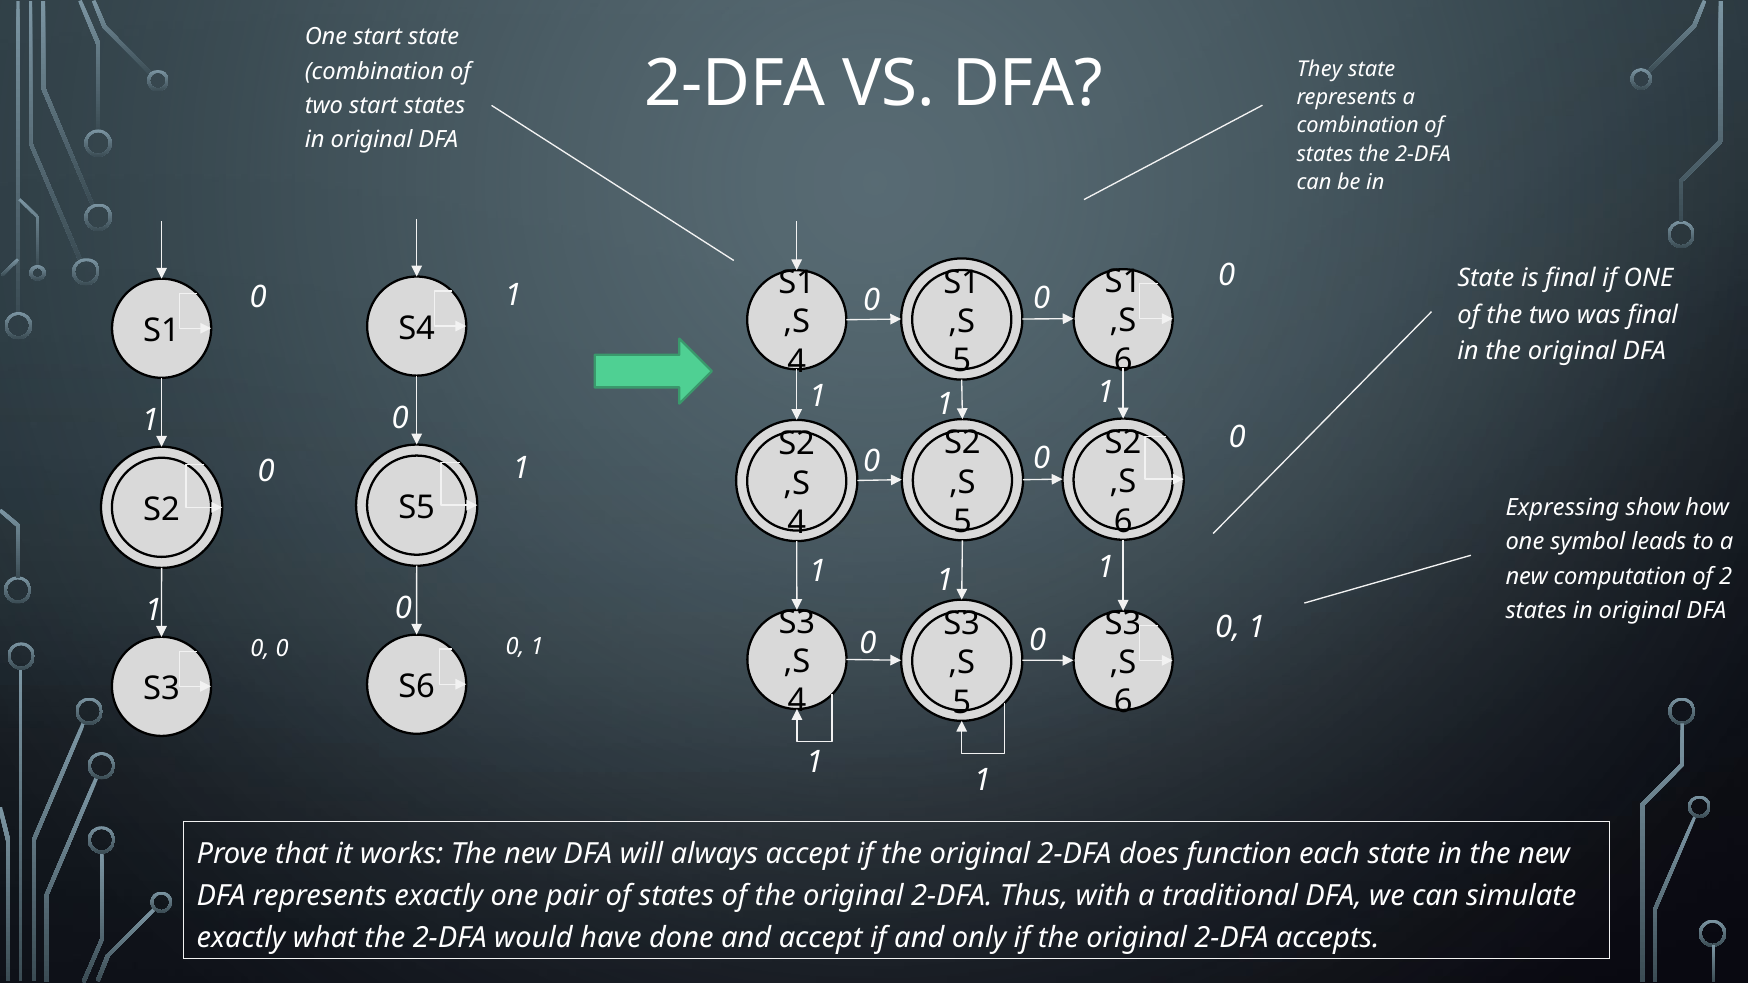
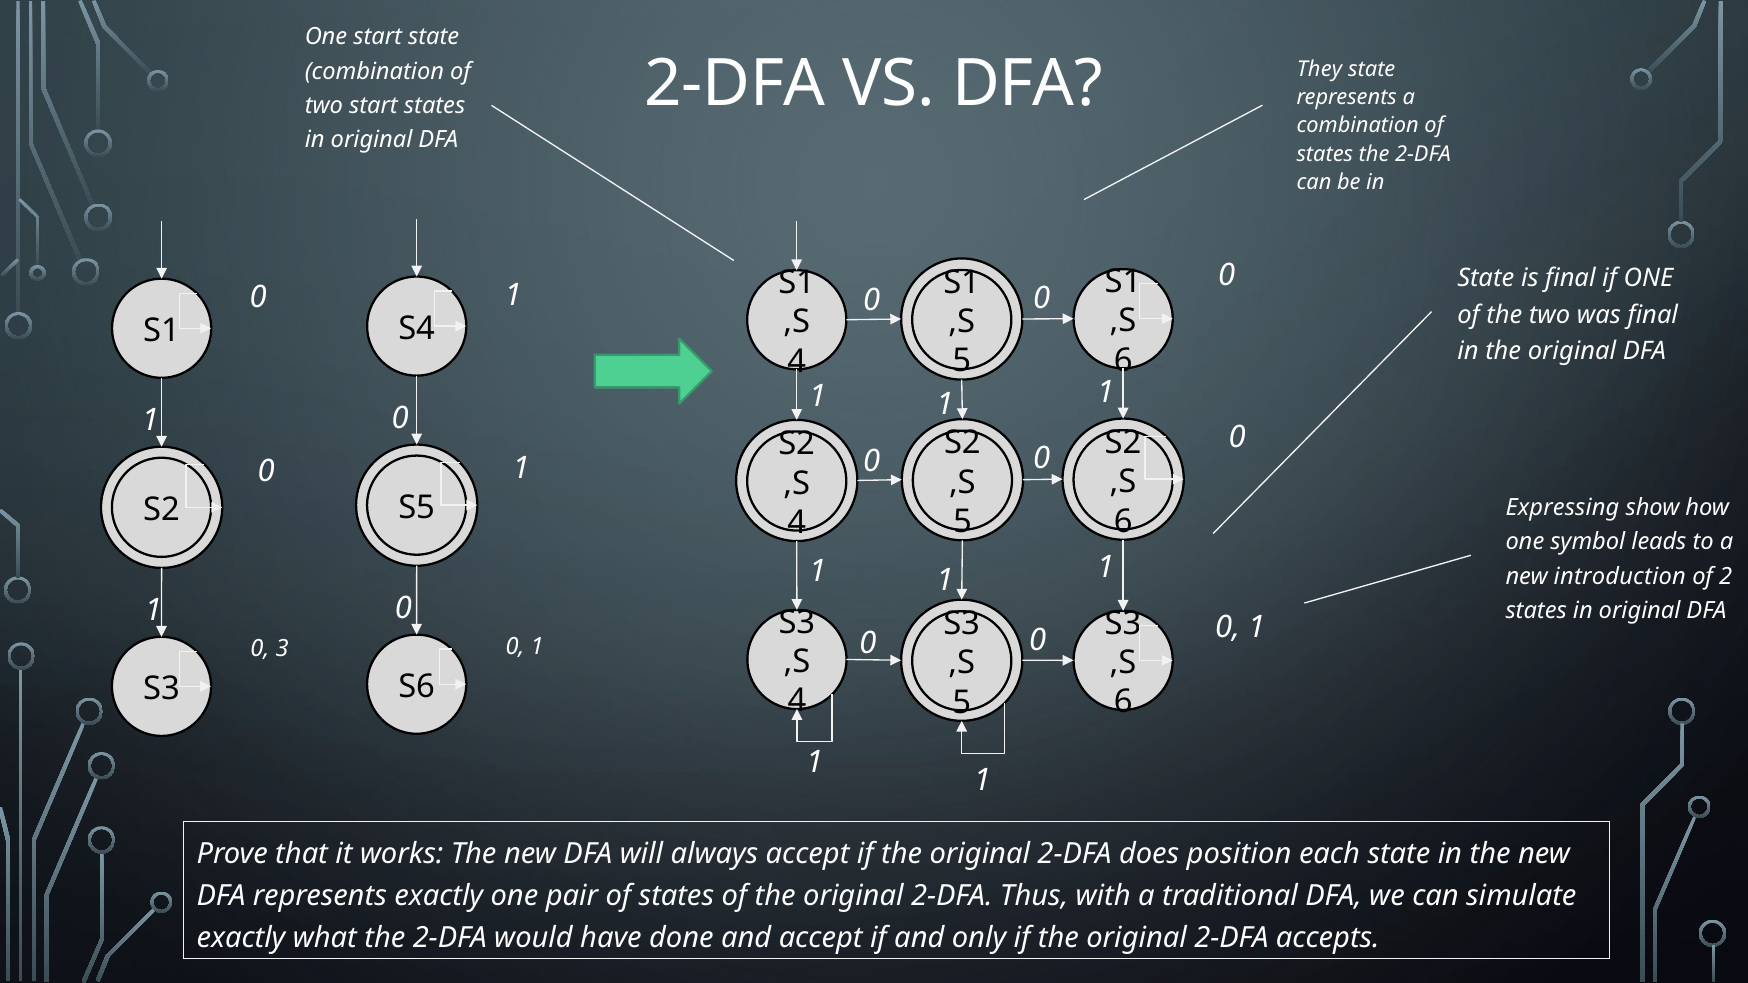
computation: computation -> introduction (1620, 576)
0: 0 -> 3 (282, 649)
function: function -> position (1239, 854)
